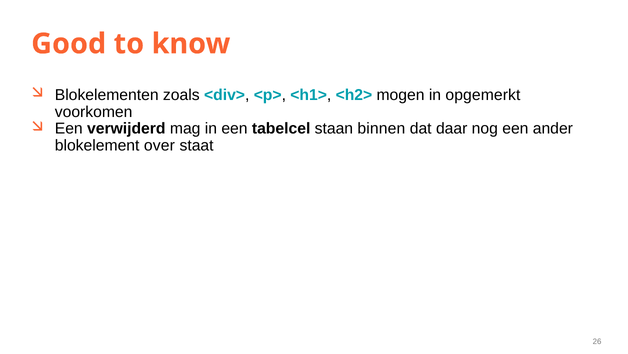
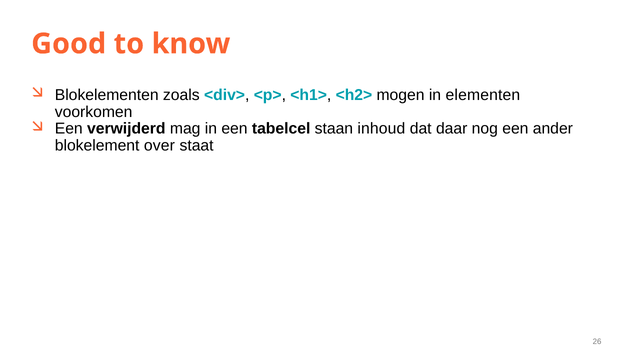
opgemerkt: opgemerkt -> elementen (483, 95)
binnen: binnen -> inhoud (381, 129)
